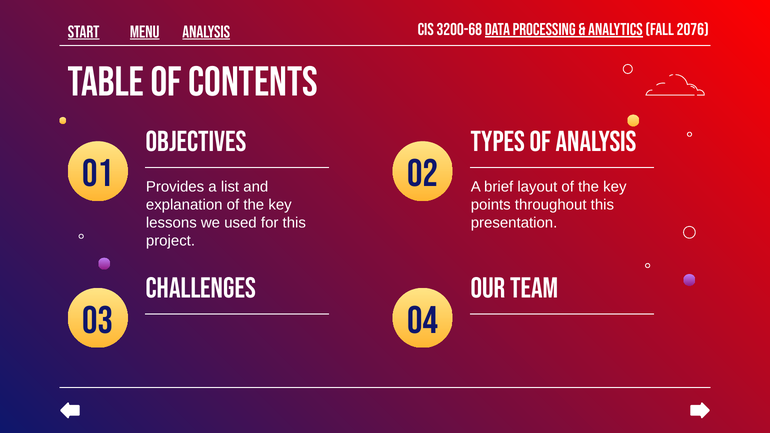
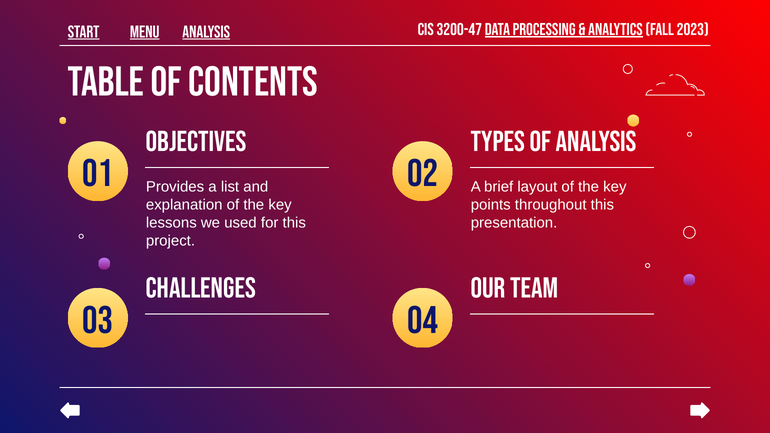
3200-68: 3200-68 -> 3200-47 (459, 30)
2076: 2076 -> 2023 (693, 30)
